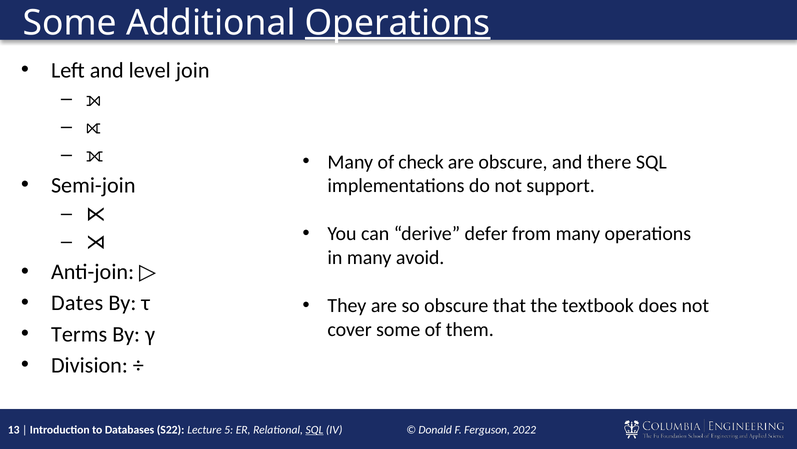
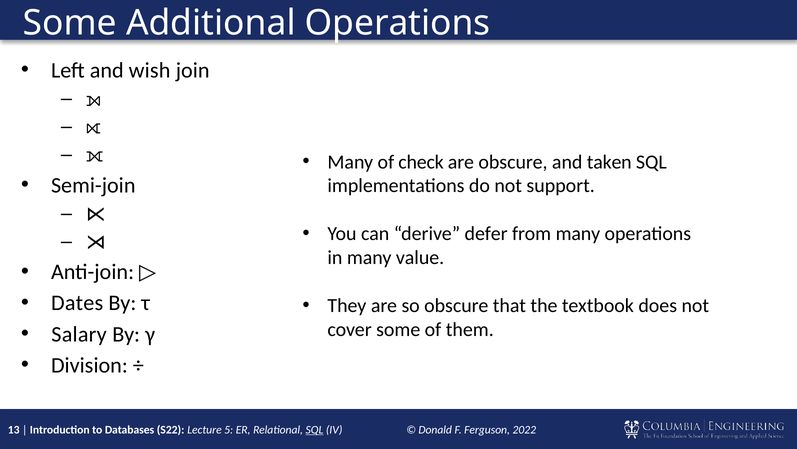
Operations underline: present -> none (398, 23)
level: level -> wish (150, 70)
there: there -> taken (609, 162)
avoid: avoid -> value (420, 257)
Terms: Terms -> Salary (79, 334)
